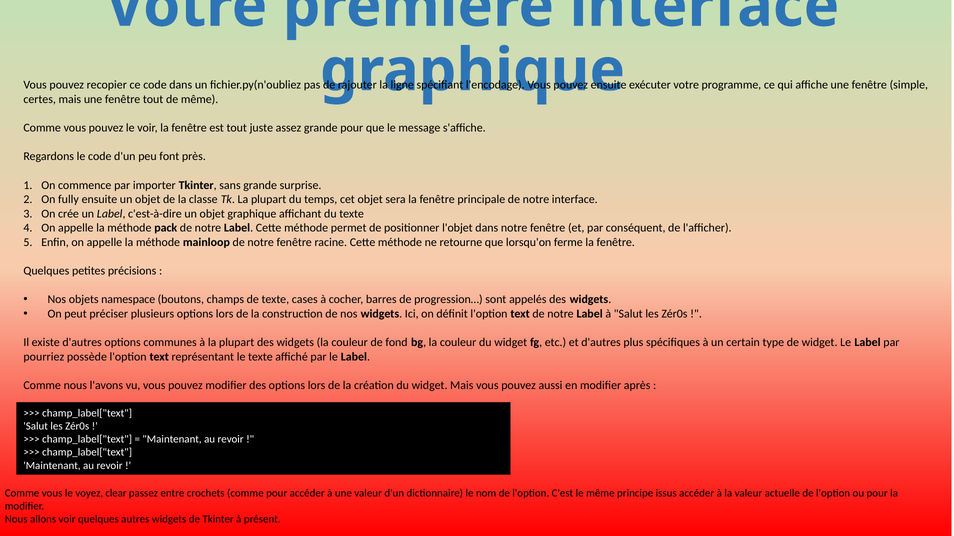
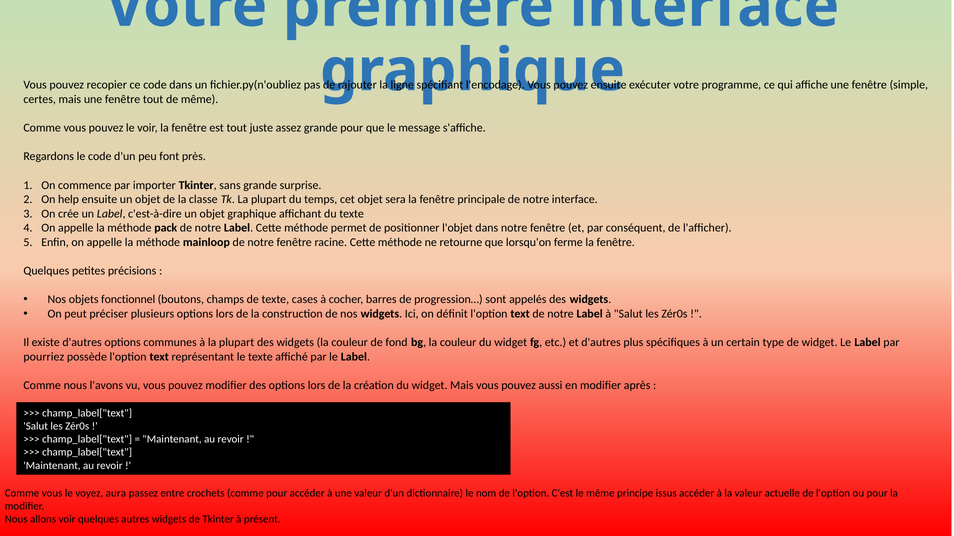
fully: fully -> help (69, 200)
namespace: namespace -> fonctionnel (128, 300)
clear: clear -> aura (116, 494)
